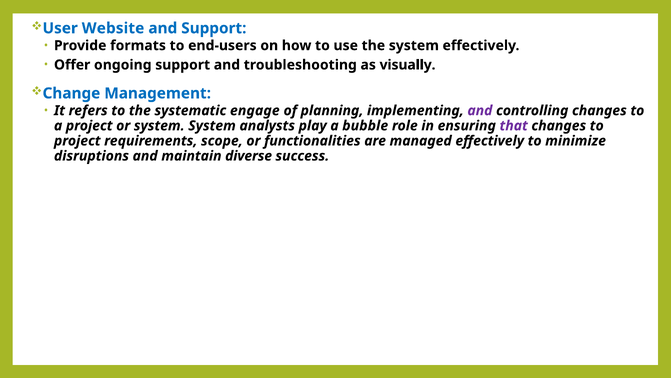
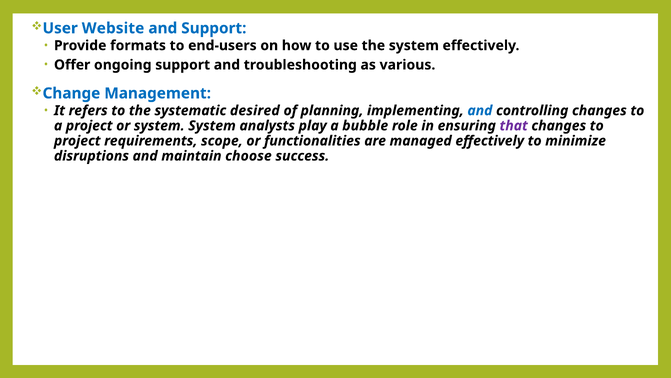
visually: visually -> various (407, 65)
engage: engage -> desired (255, 110)
and colour: purple -> blue (480, 110)
diverse: diverse -> choose (248, 156)
